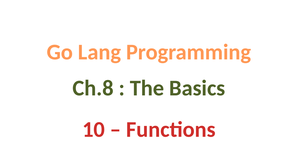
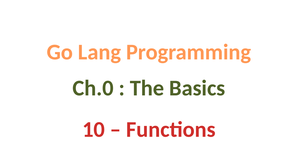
Ch.8: Ch.8 -> Ch.0 (93, 88)
